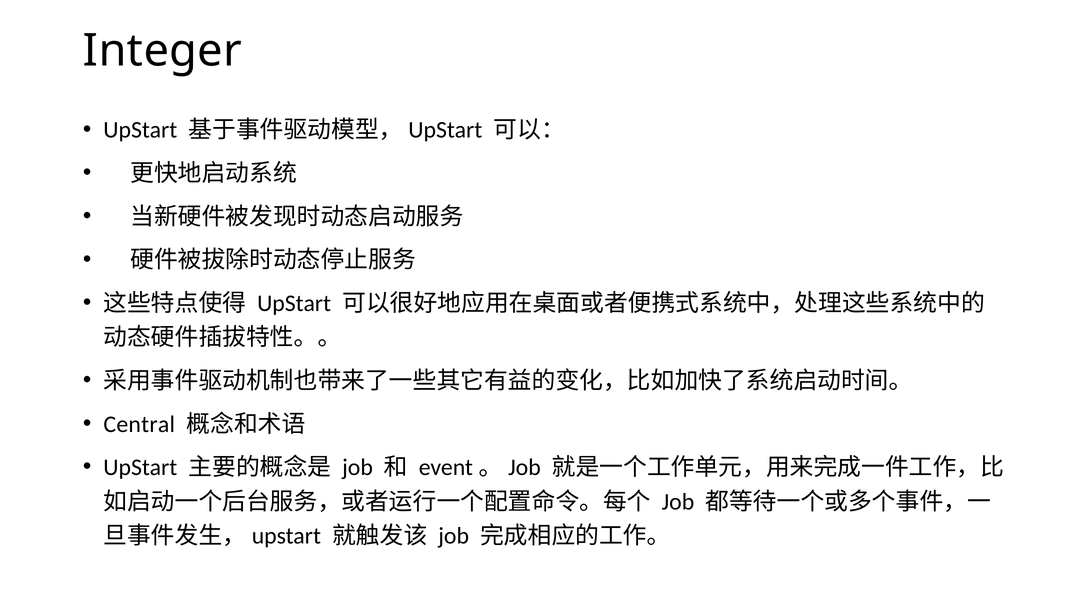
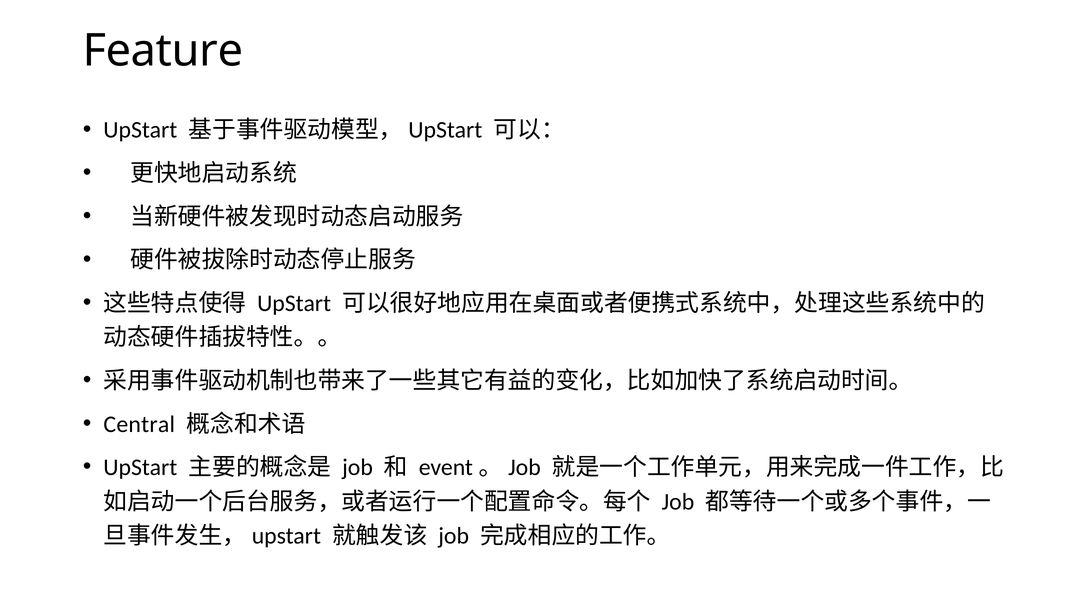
Integer: Integer -> Feature (163, 51)
